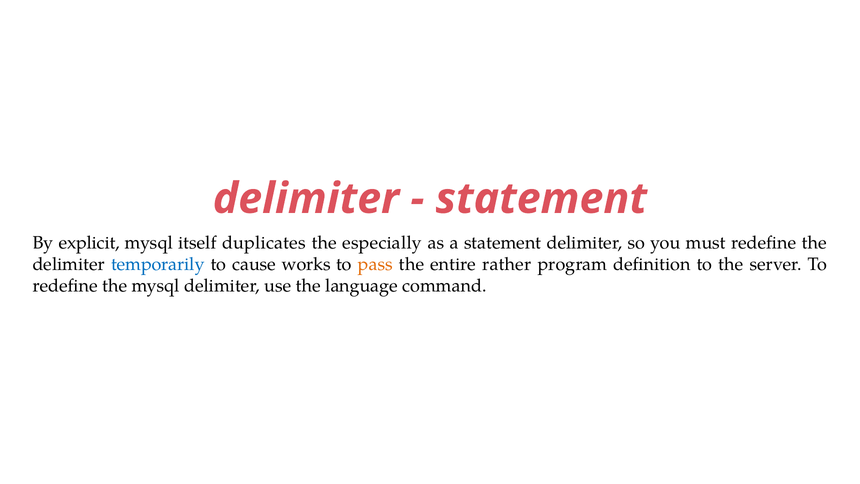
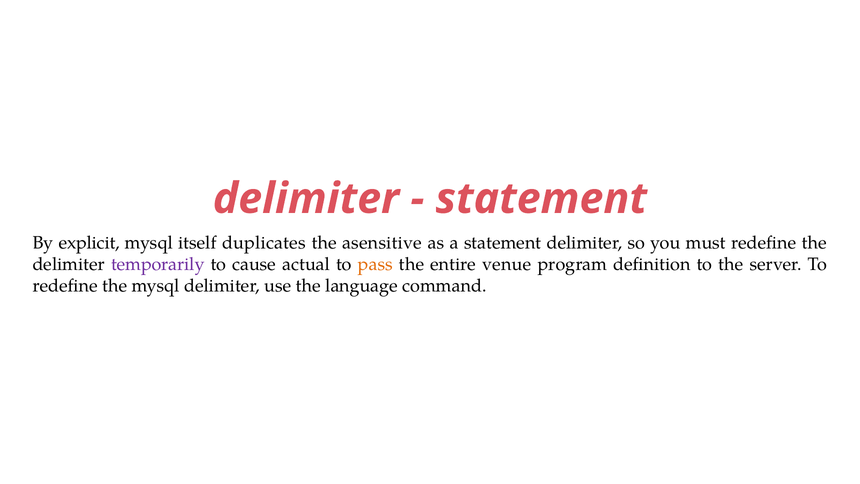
especially: especially -> asensitive (382, 243)
temporarily colour: blue -> purple (158, 264)
works: works -> actual (306, 264)
rather: rather -> venue (507, 264)
